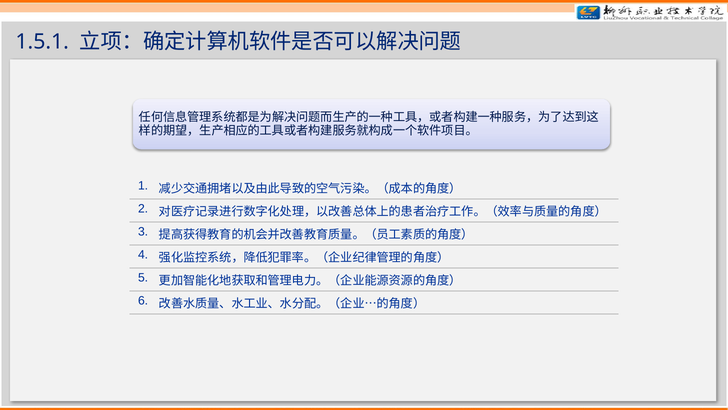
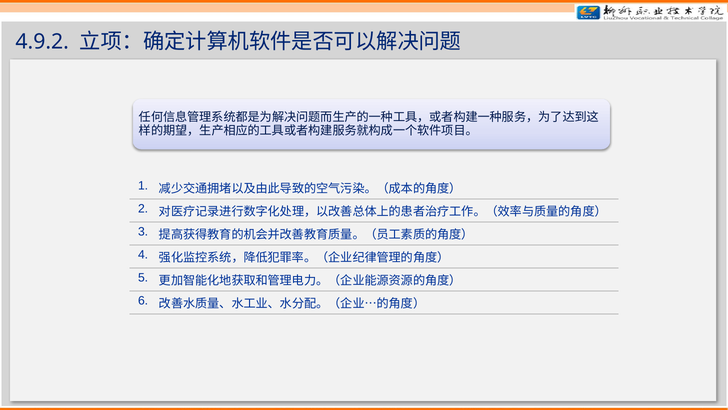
1.5.1: 1.5.1 -> 4.9.2 (42, 42)
